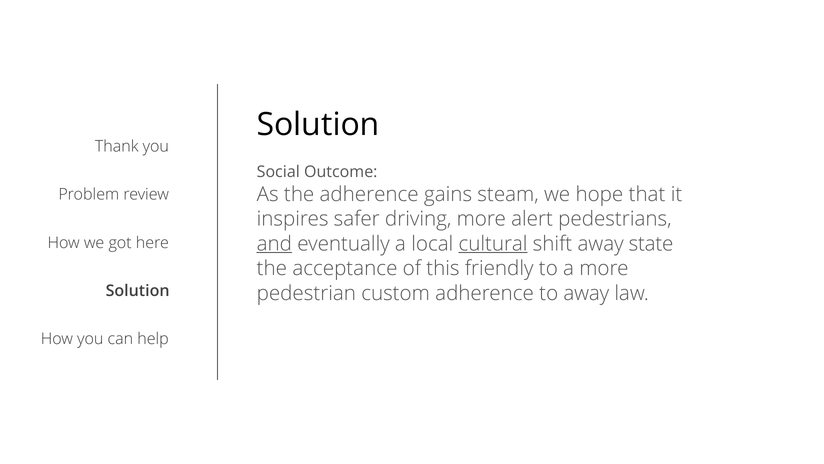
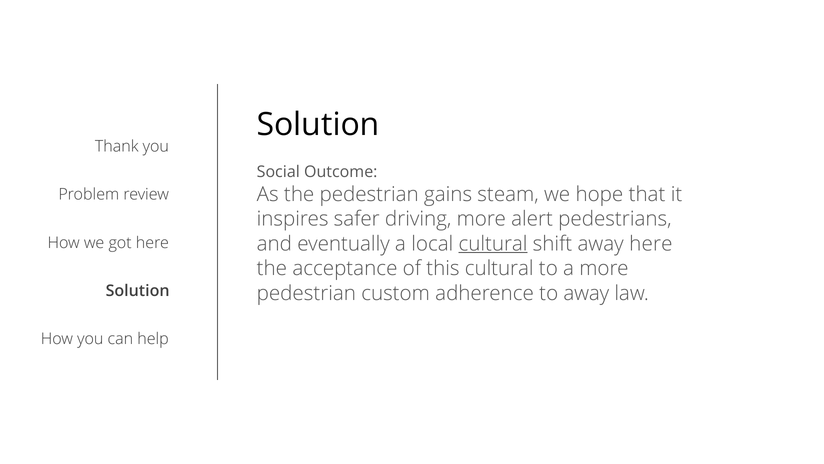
the adherence: adherence -> pedestrian (369, 194)
and underline: present -> none (274, 243)
away state: state -> here (651, 243)
this friendly: friendly -> cultural (499, 268)
